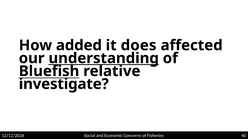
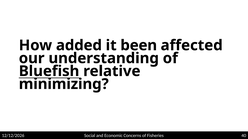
does: does -> been (139, 45)
understanding underline: present -> none (104, 58)
investigate: investigate -> minimizing (64, 84)
